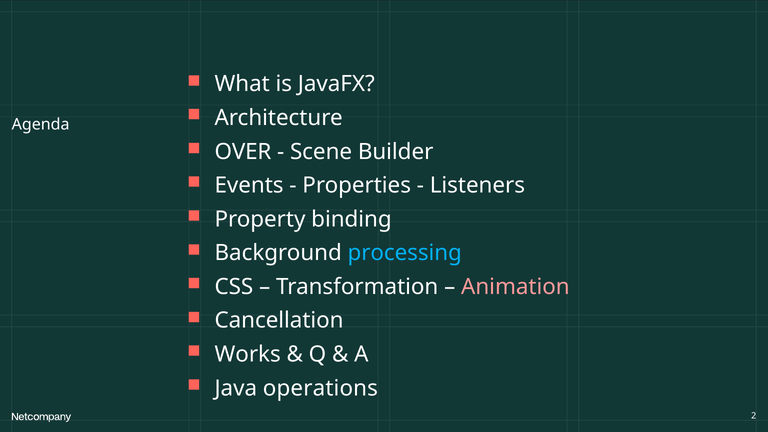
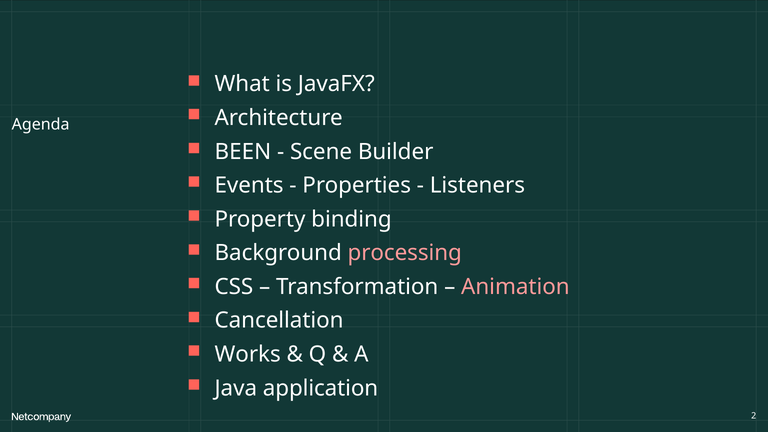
OVER: OVER -> BEEN (243, 152)
processing colour: light blue -> pink (405, 253)
operations: operations -> application (321, 388)
